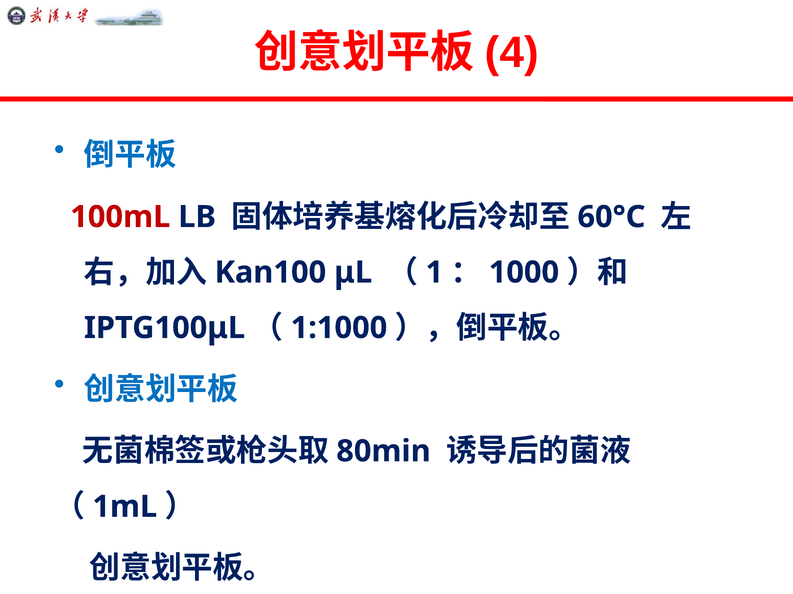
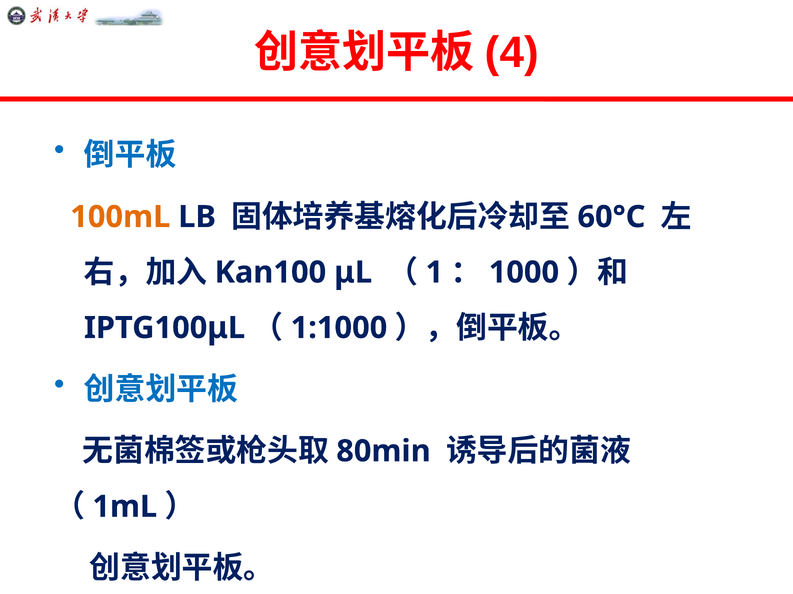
100mL colour: red -> orange (120, 217)
